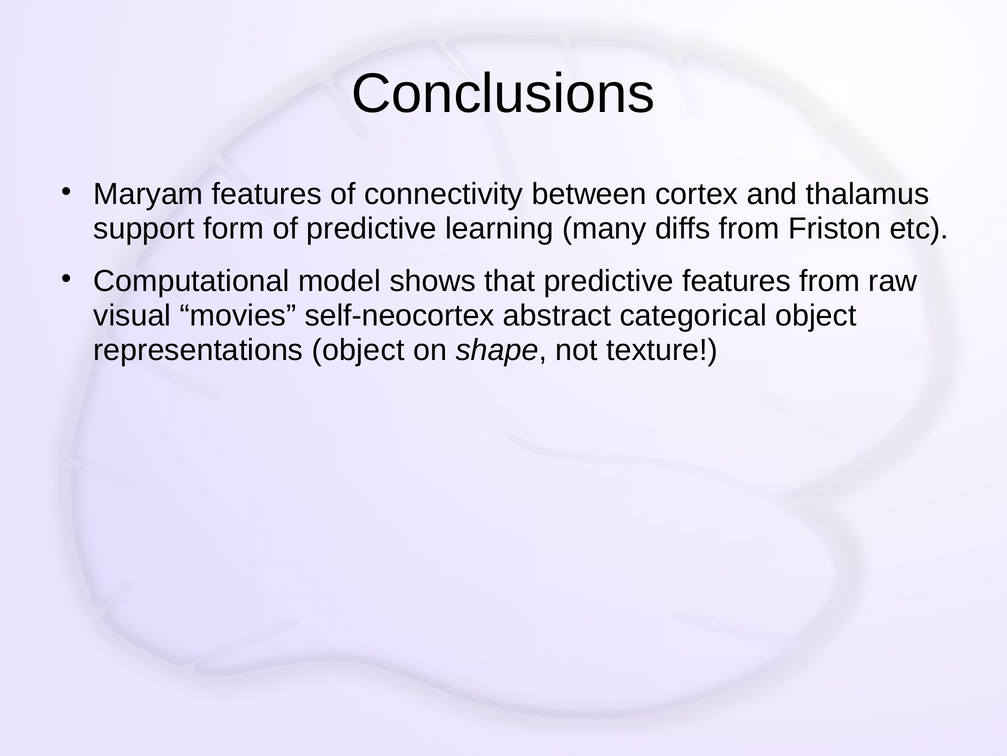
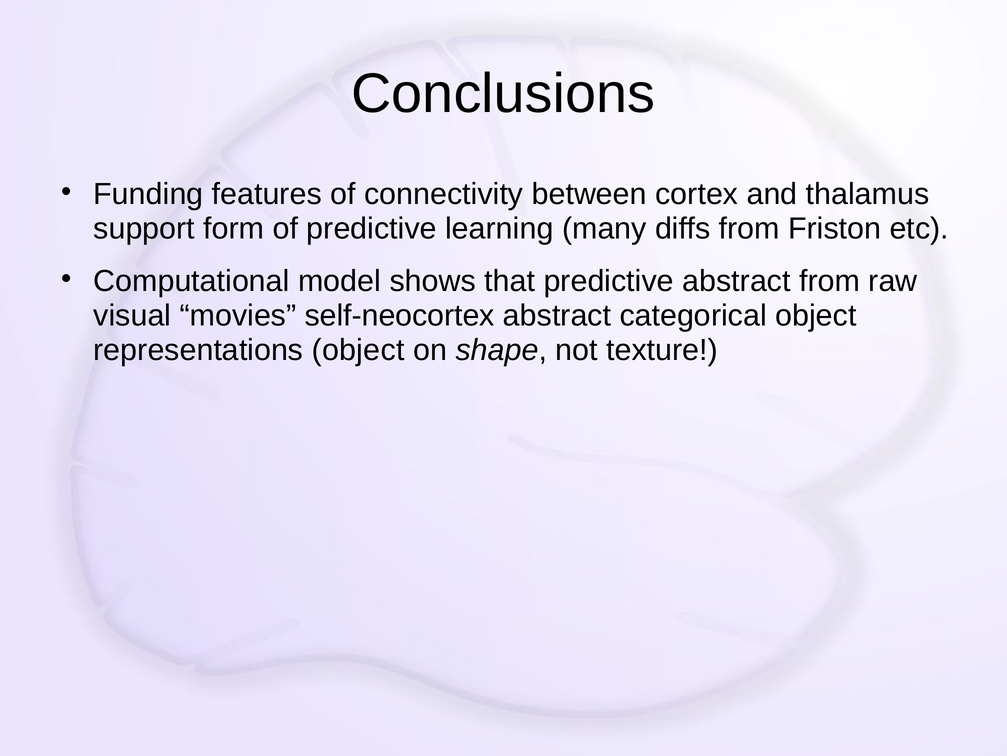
Maryam: Maryam -> Funding (148, 194)
predictive features: features -> abstract (736, 281)
